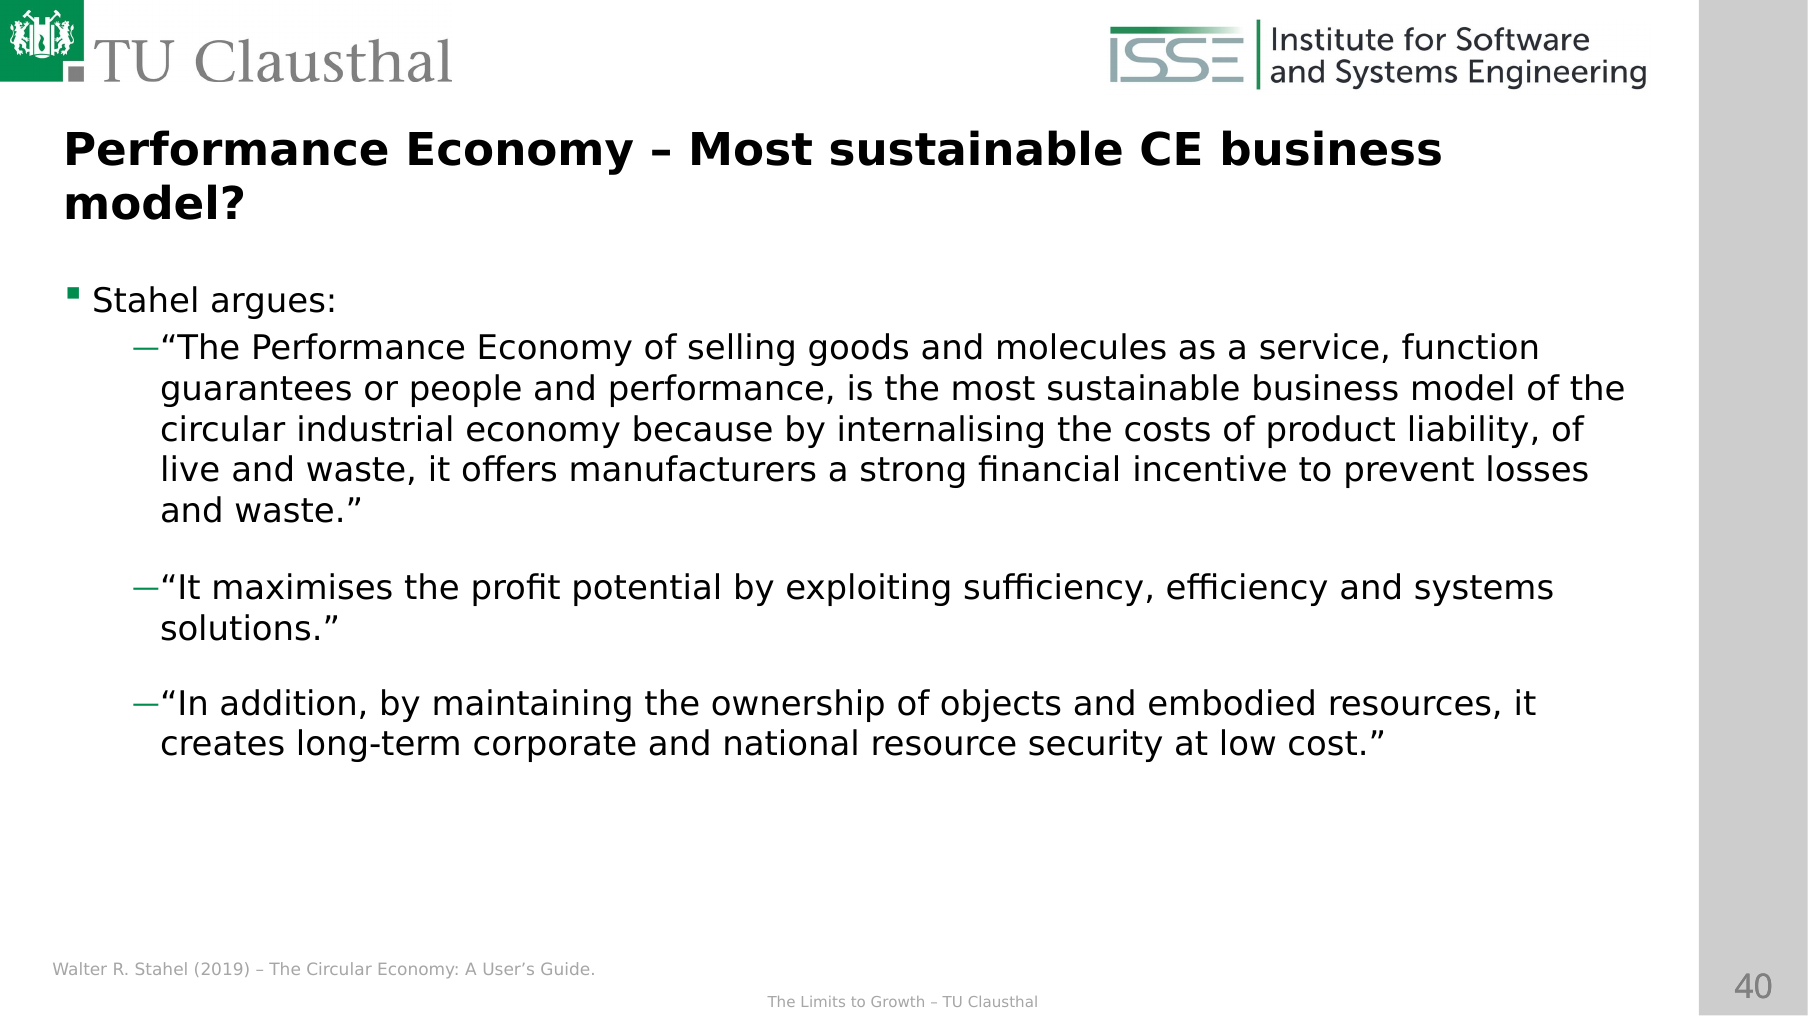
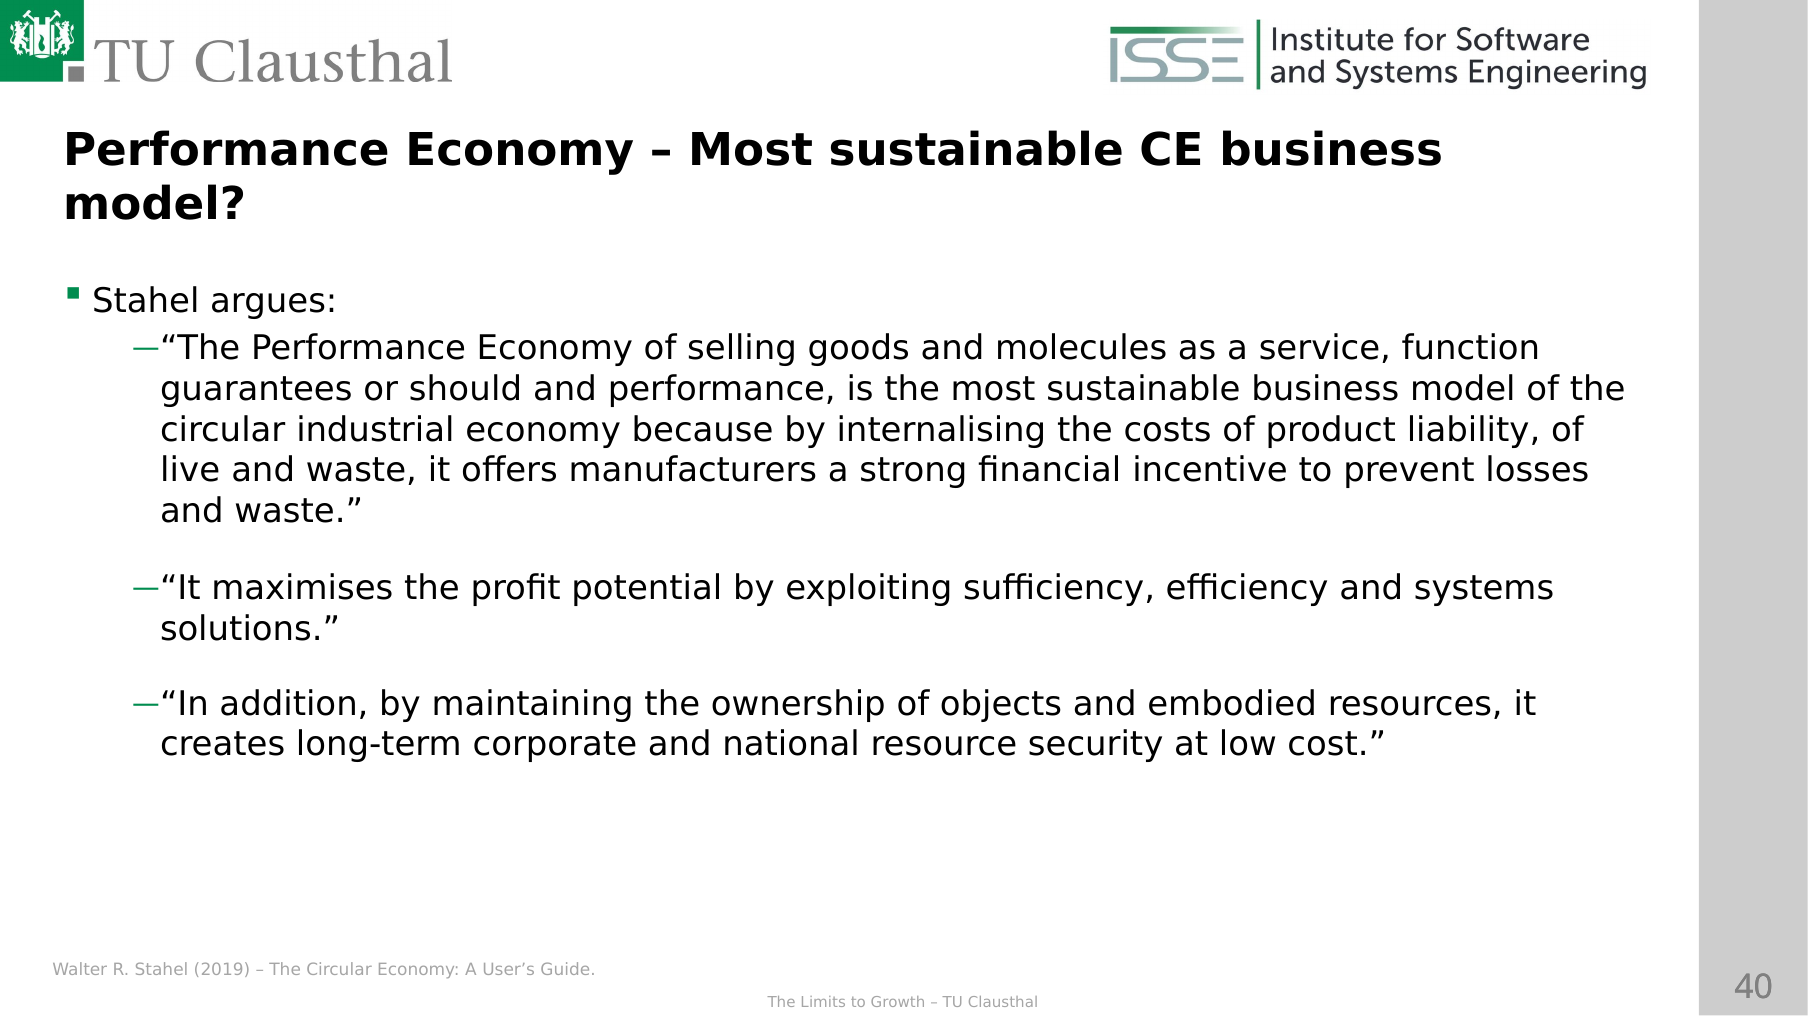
people: people -> should (466, 389)
